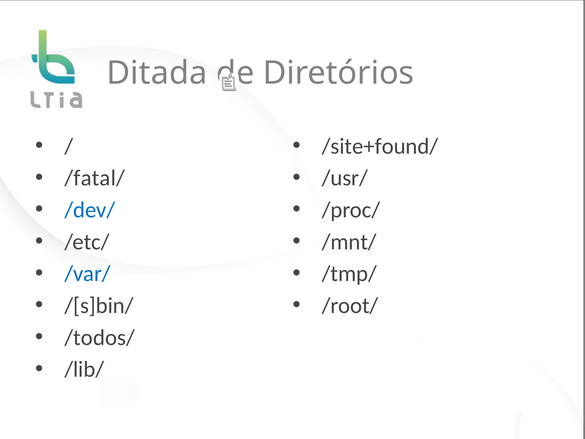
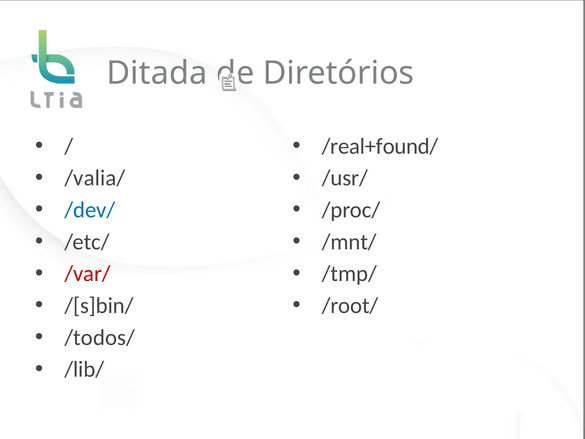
/site+found/: /site+found/ -> /real+found/ (380, 146)
/fatal/: /fatal/ -> /valia/ (95, 178)
/var/ colour: blue -> red (88, 274)
